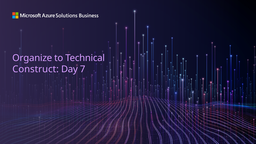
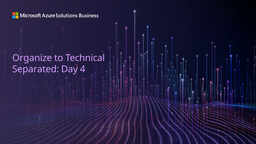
Construct: Construct -> Separated (36, 69)
7: 7 -> 4 (83, 69)
